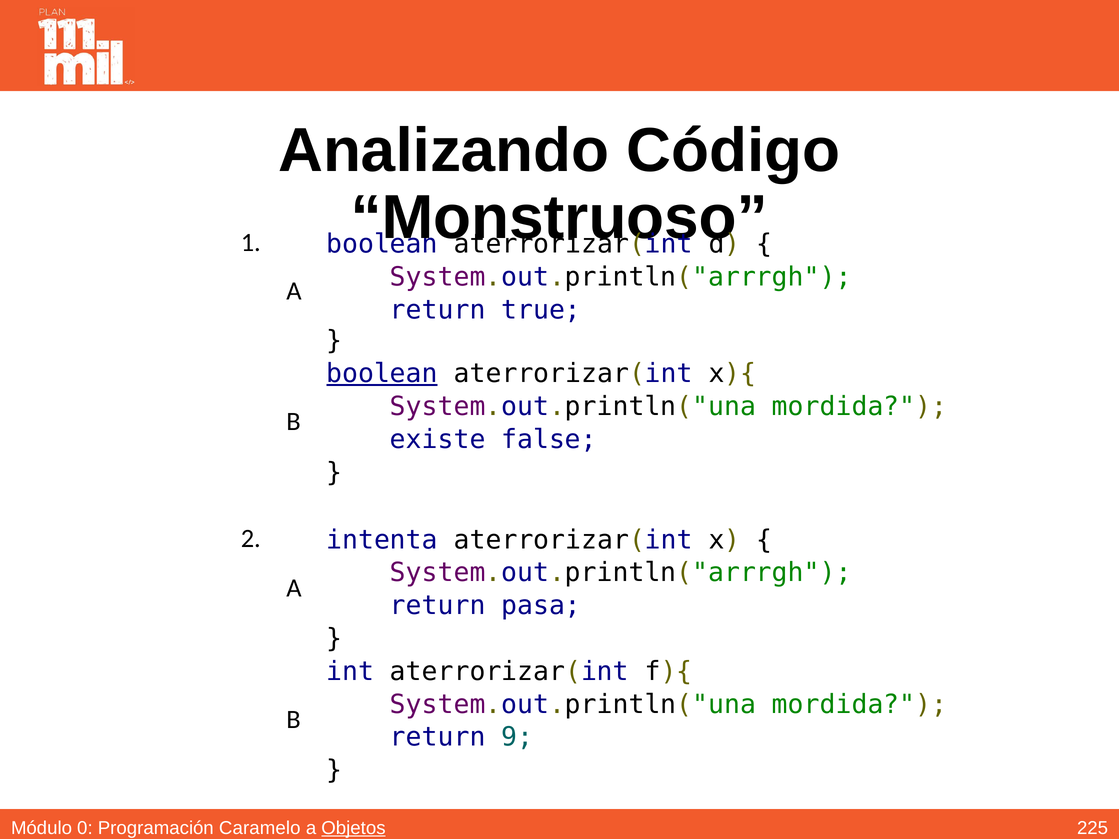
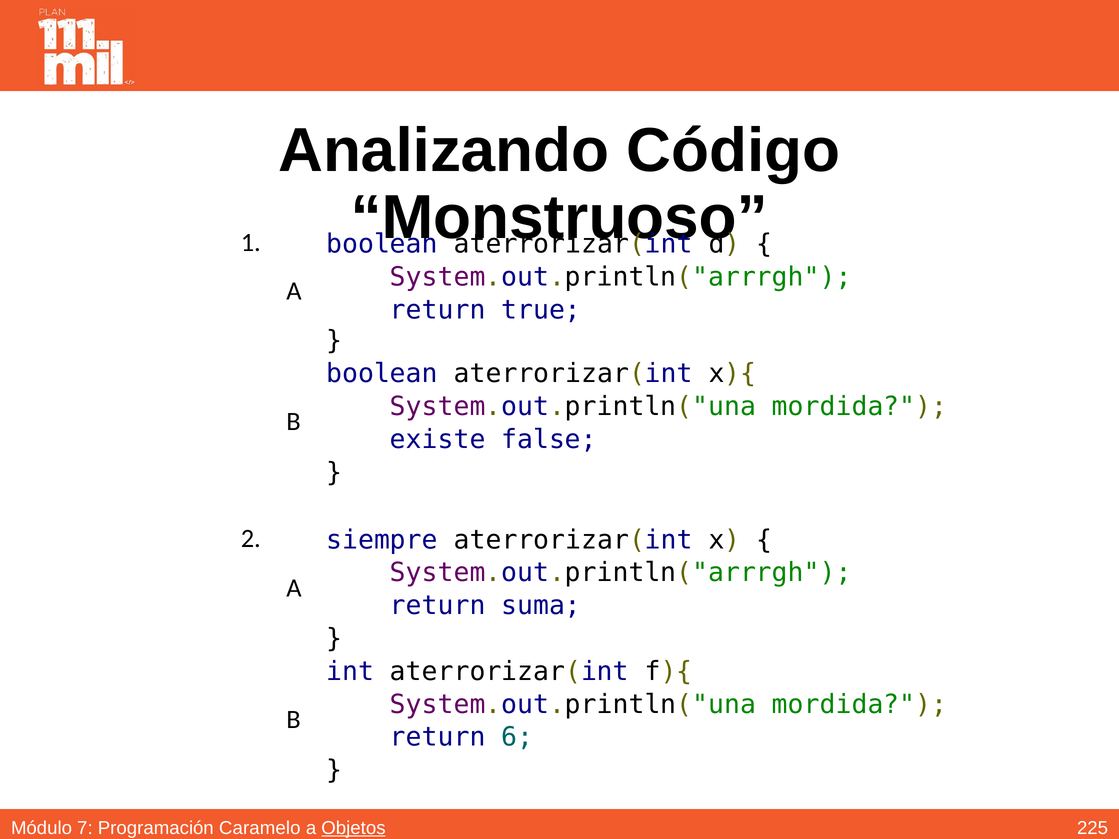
boolean underline: present -> none (382, 374)
intenta: intenta -> siempre (382, 540)
pasa: pasa -> suma (541, 606)
9: 9 -> 6 (517, 737)
0: 0 -> 7 (85, 828)
